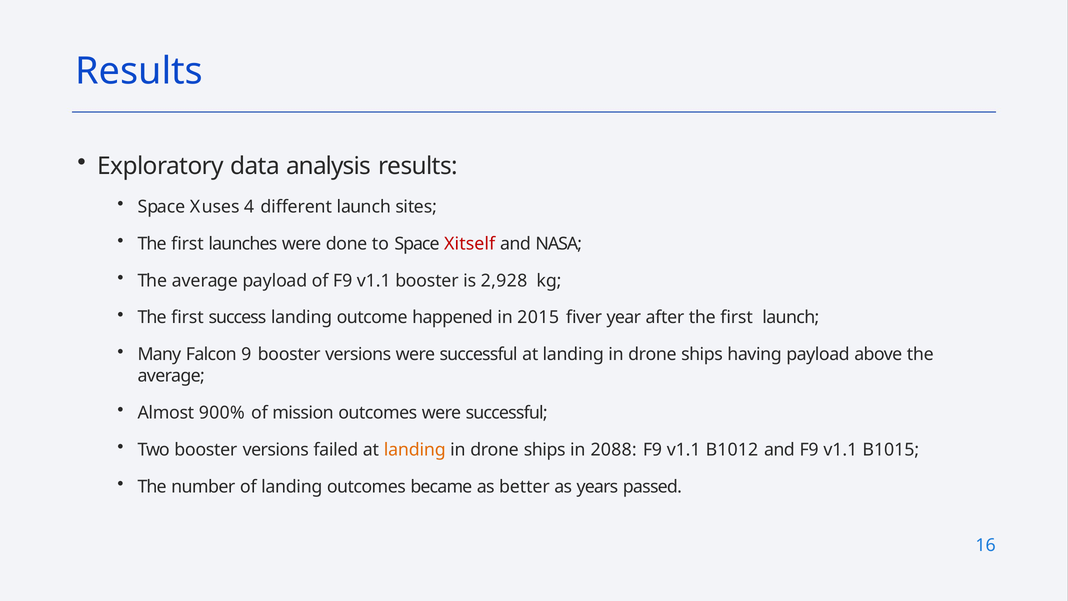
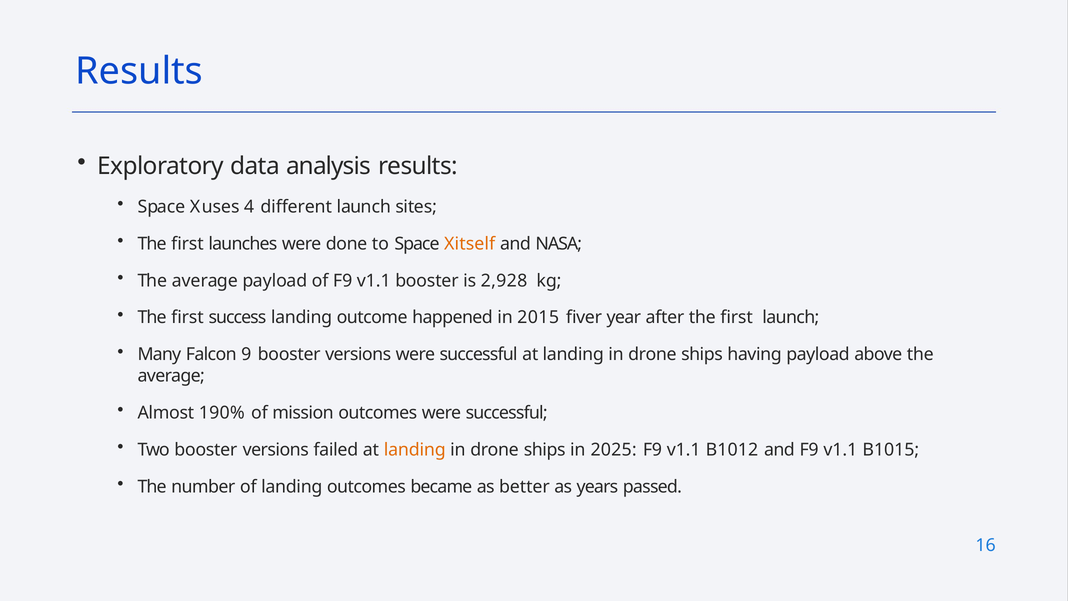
Xitself colour: red -> orange (470, 244)
900%: 900% -> 190% (222, 413)
2088: 2088 -> 2025 (614, 450)
